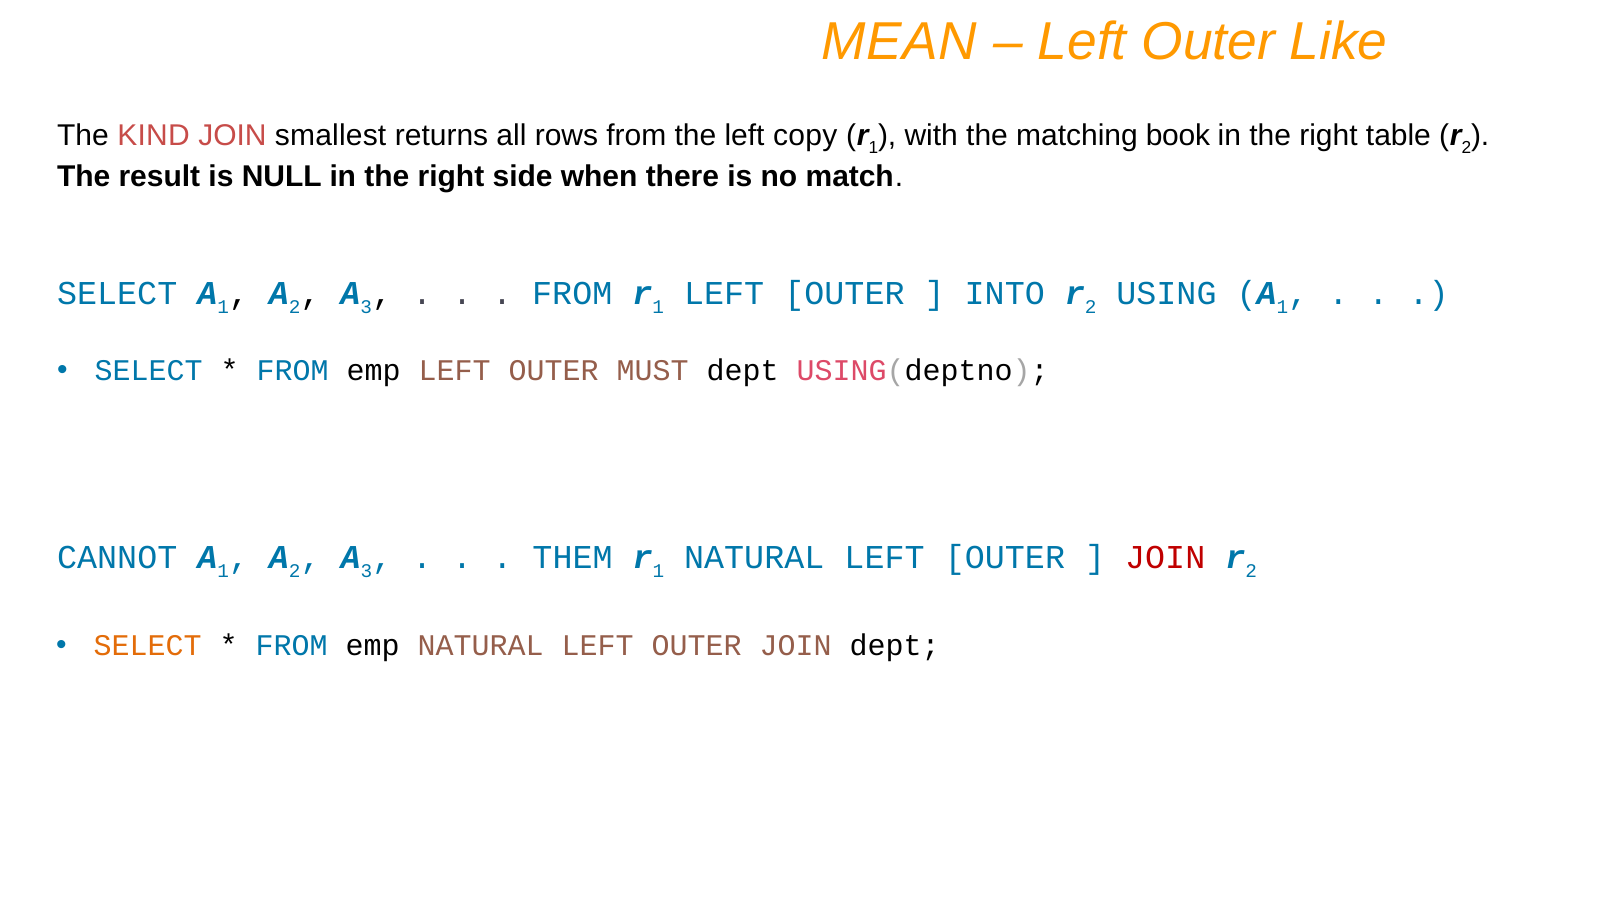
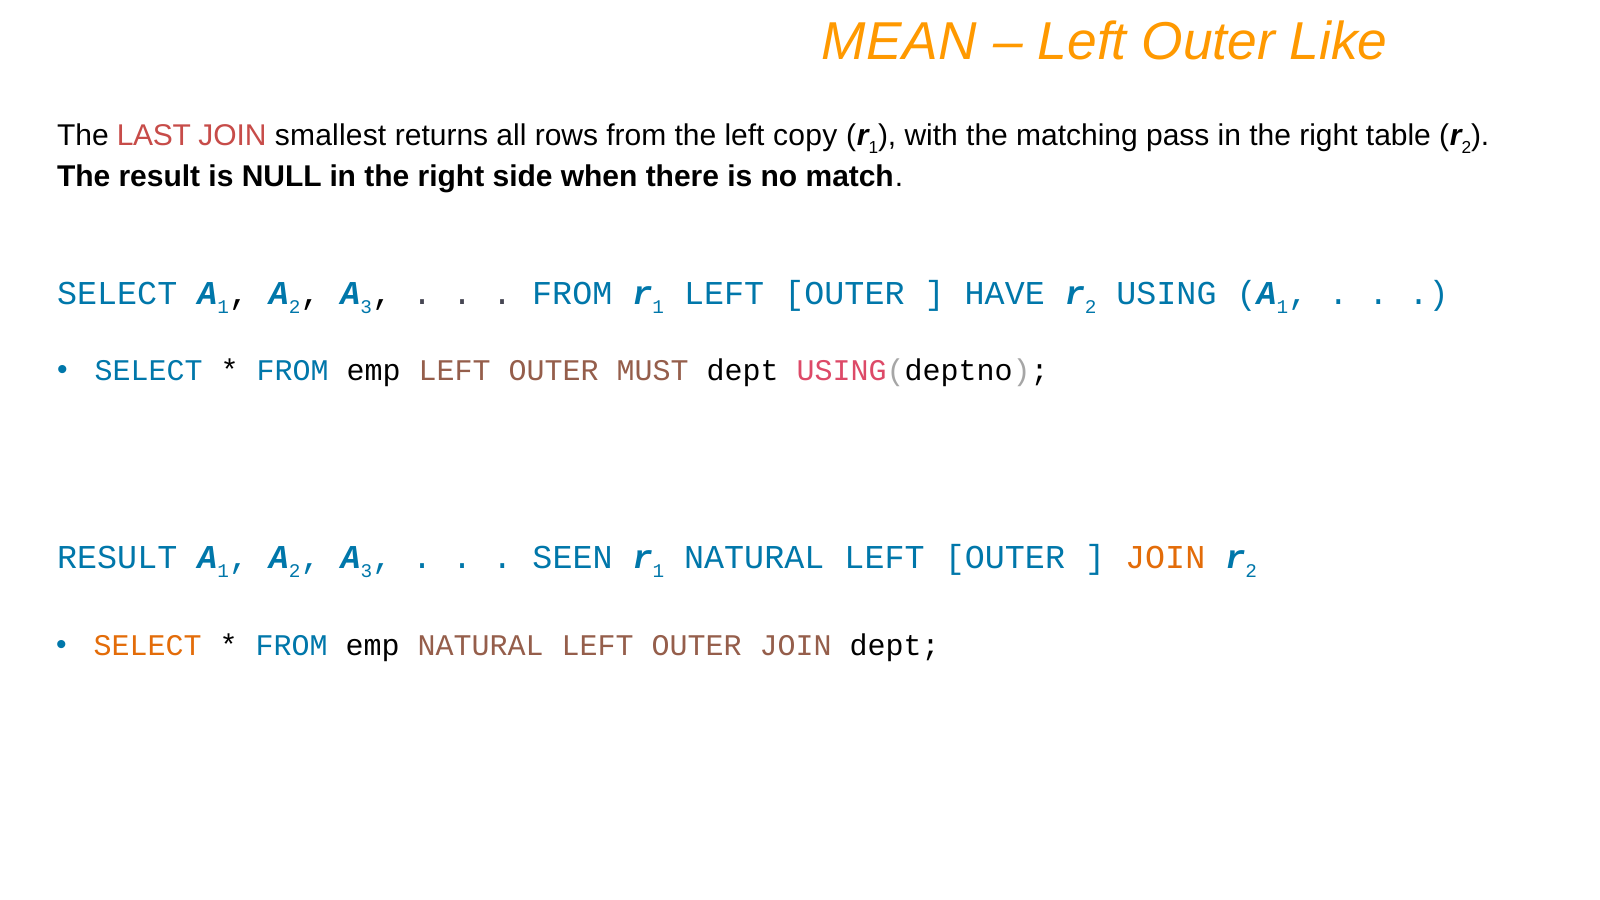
KIND: KIND -> LAST (154, 136)
book: book -> pass (1178, 136)
INTO: INTO -> HAVE (1005, 294)
CANNOT: CANNOT -> RESULT (117, 558)
THEM: THEM -> SEEN (573, 558)
JOIN colour: red -> orange (1165, 558)
